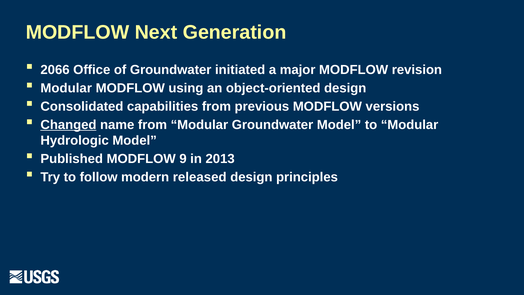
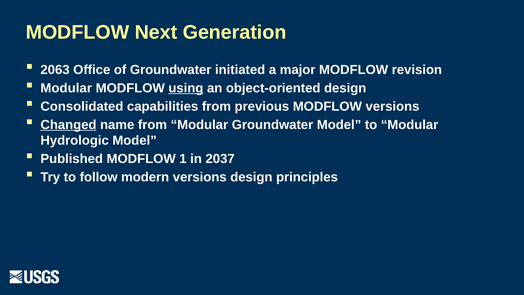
2066: 2066 -> 2063 (55, 70)
using underline: none -> present (186, 88)
9: 9 -> 1 (183, 159)
2013: 2013 -> 2037 (220, 159)
modern released: released -> versions (200, 177)
